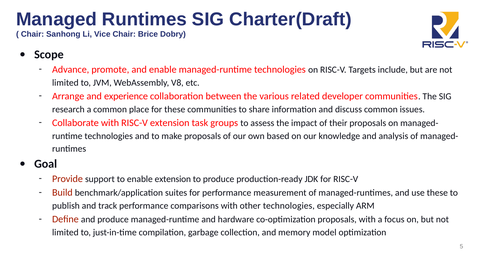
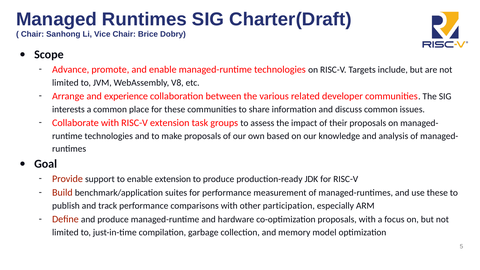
research: research -> interests (68, 109)
other technologies: technologies -> participation (289, 206)
